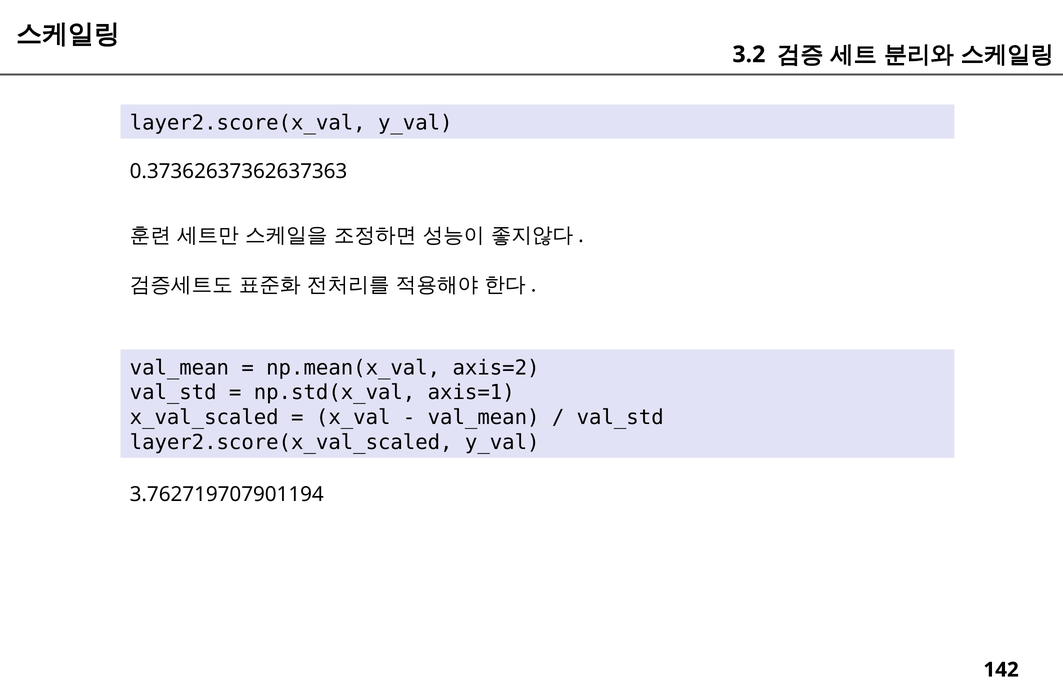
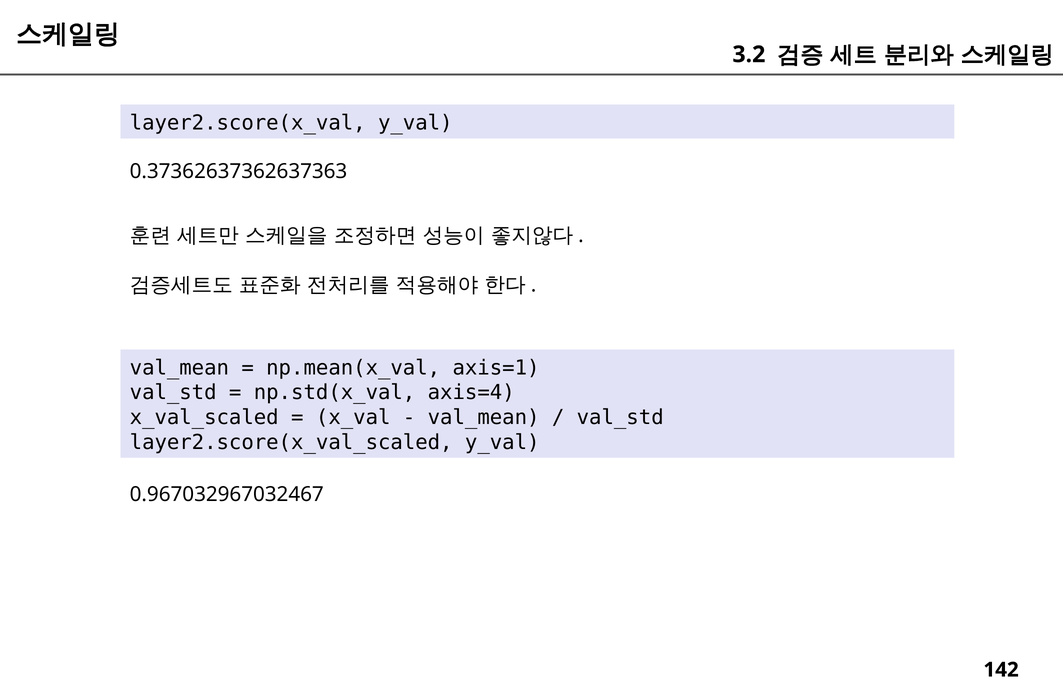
axis=2: axis=2 -> axis=1 (496, 368)
axis=1: axis=1 -> axis=4 (471, 393)
3.762719707901194: 3.762719707901194 -> 0.967032967032467 (227, 495)
